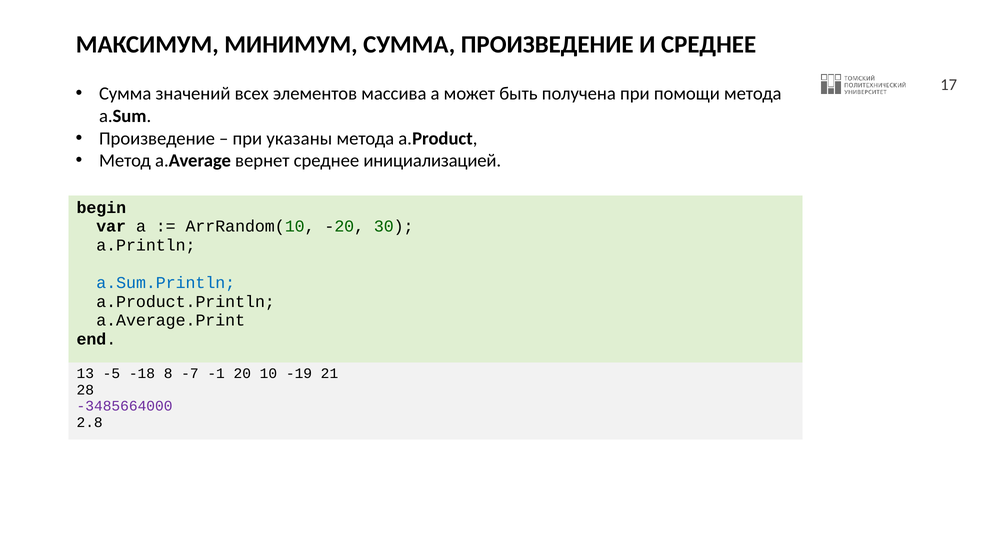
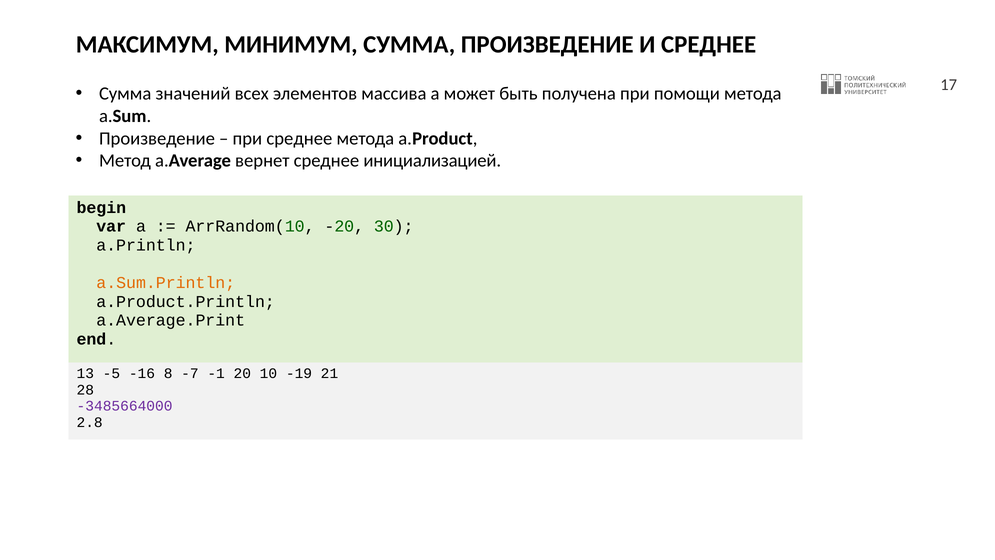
при указаны: указаны -> среднее (299, 138)
a.Sum.Println colour: blue -> orange (166, 283)
-18: -18 -> -16 (142, 373)
